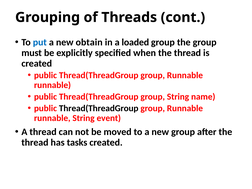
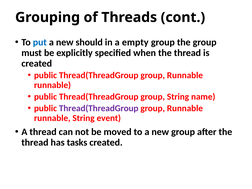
obtain: obtain -> should (89, 42)
loaded: loaded -> empty (135, 42)
Thread(ThreadGroup colour: black -> purple (99, 108)
